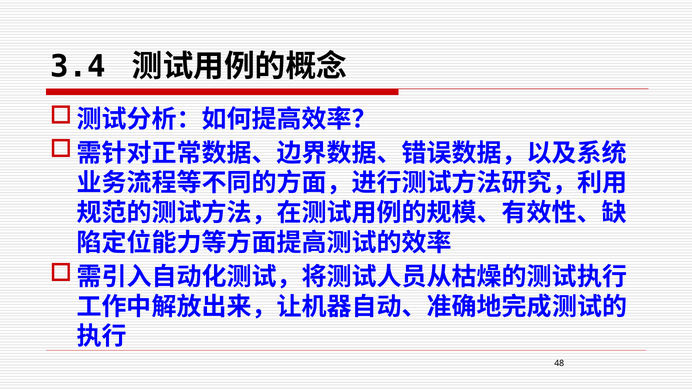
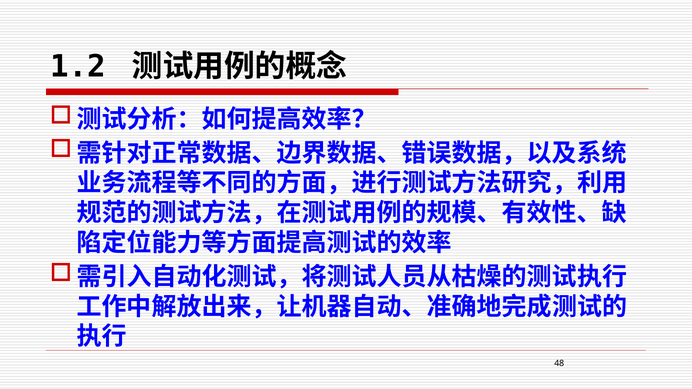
3.4: 3.4 -> 1.2 (78, 67)
